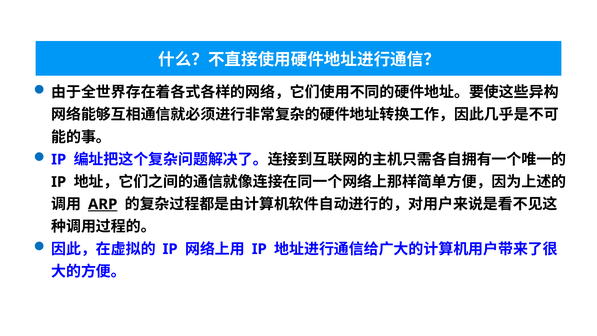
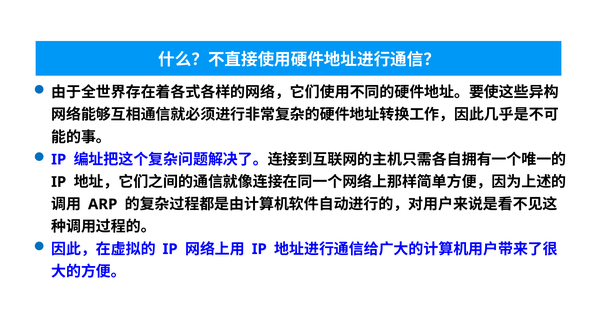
ARP underline: present -> none (103, 204)
